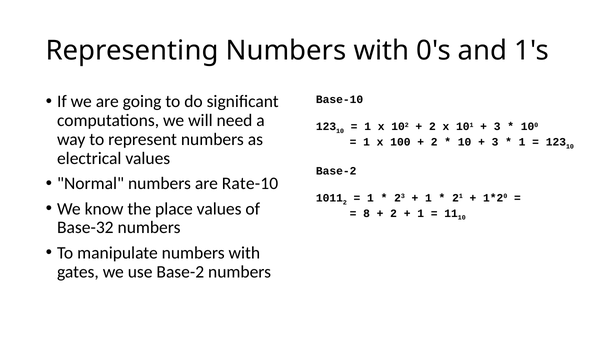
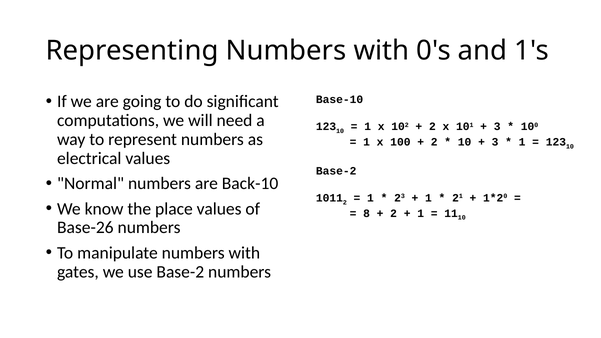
Rate-10: Rate-10 -> Back-10 (250, 184)
Base-32: Base-32 -> Base-26 (85, 228)
